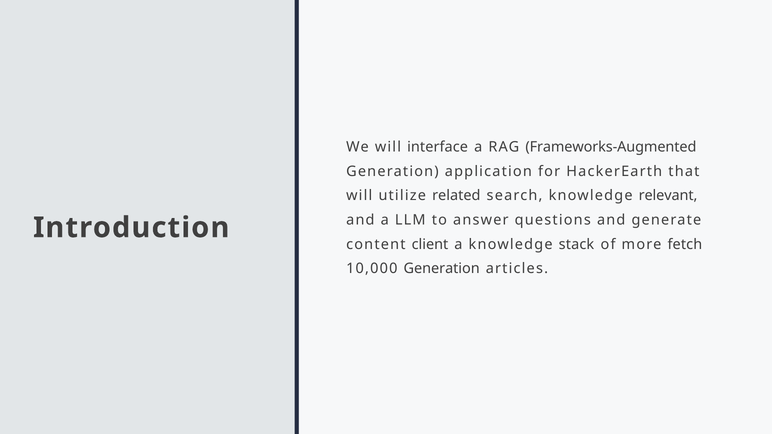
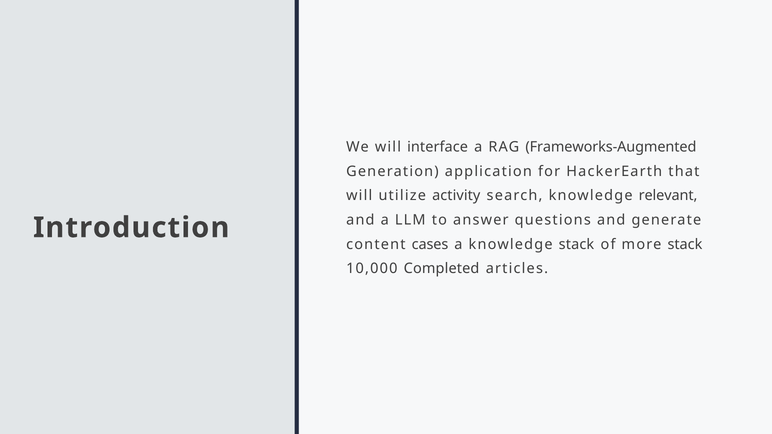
related: related -> activity (456, 196)
client: client -> cases (430, 244)
more fetch: fetch -> stack (685, 244)
10,000 Generation: Generation -> Completed (442, 269)
